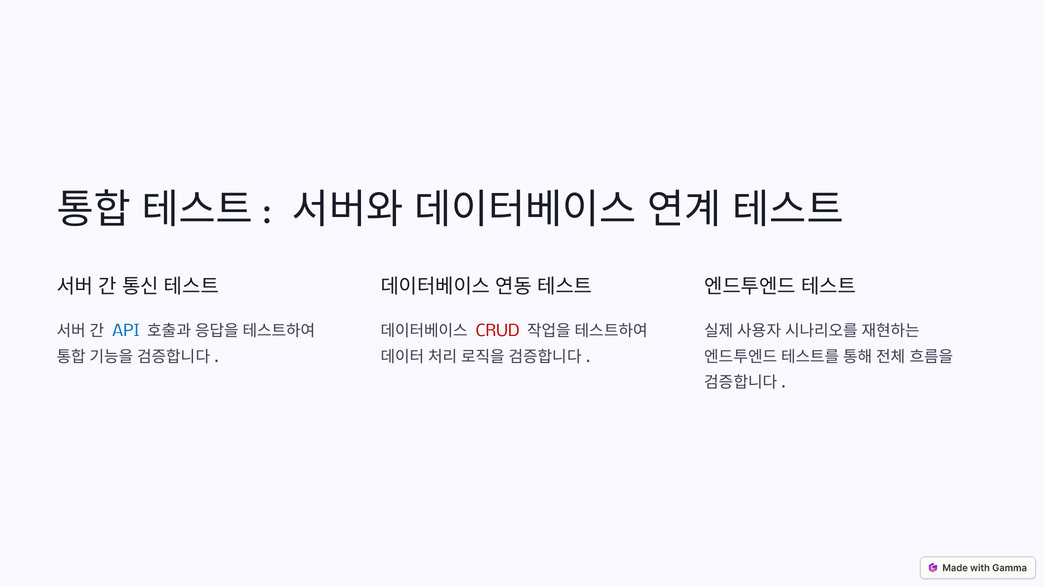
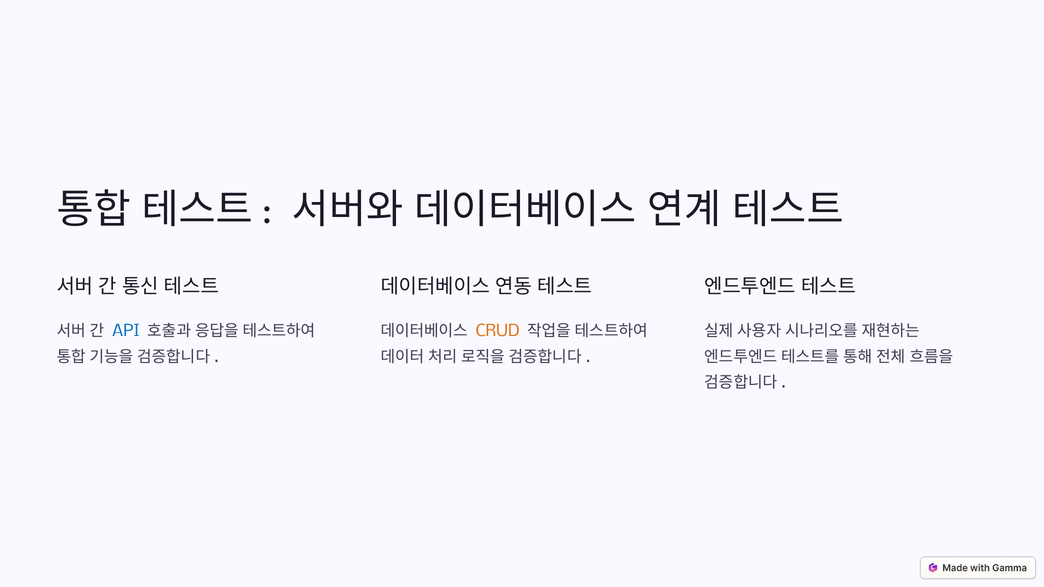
CRUD colour: red -> orange (498, 331)
